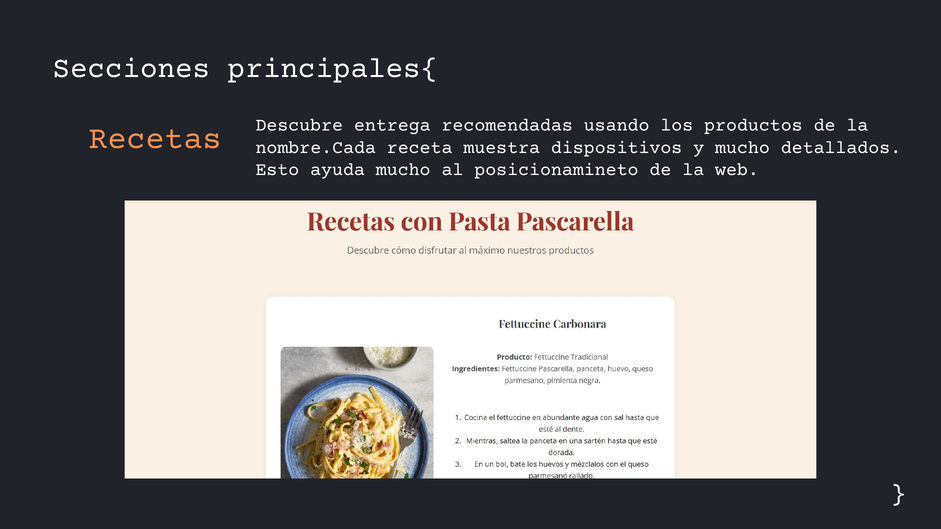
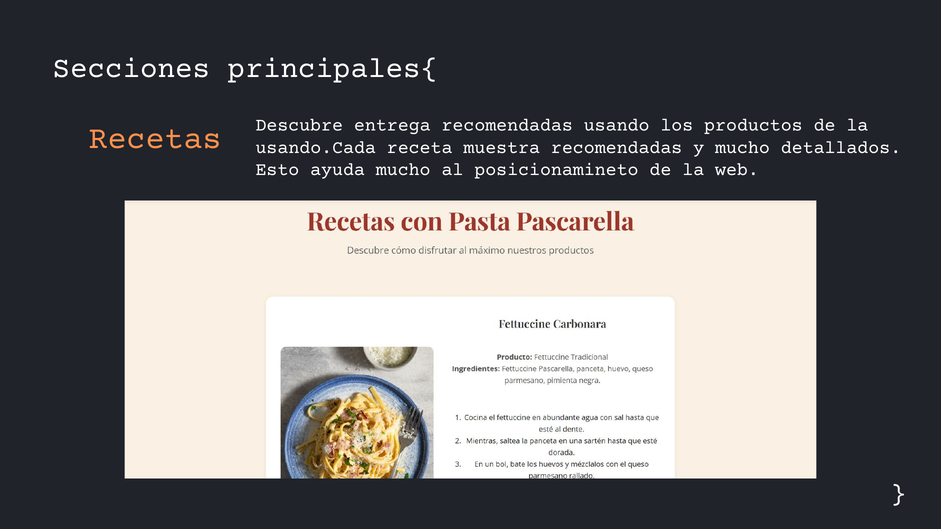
nombre.Cada: nombre.Cada -> usando.Cada (316, 147)
muestra dispositivos: dispositivos -> recomendadas (617, 147)
